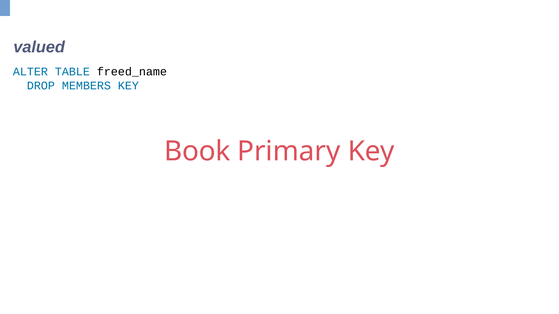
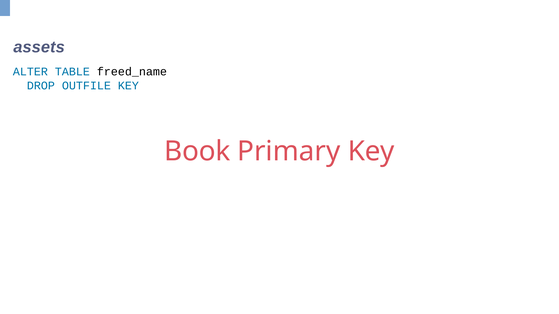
valued: valued -> assets (39, 47)
MEMBERS: MEMBERS -> OUTFILE (86, 86)
